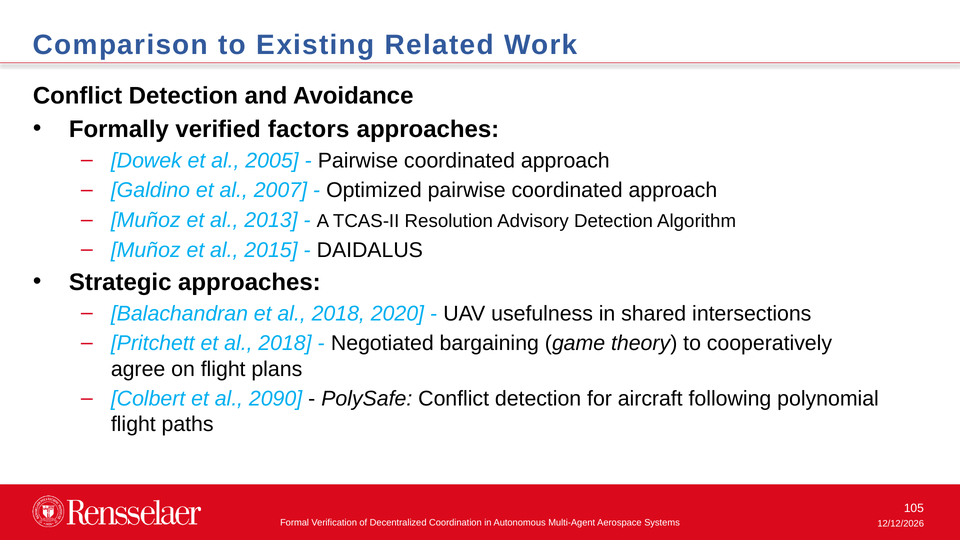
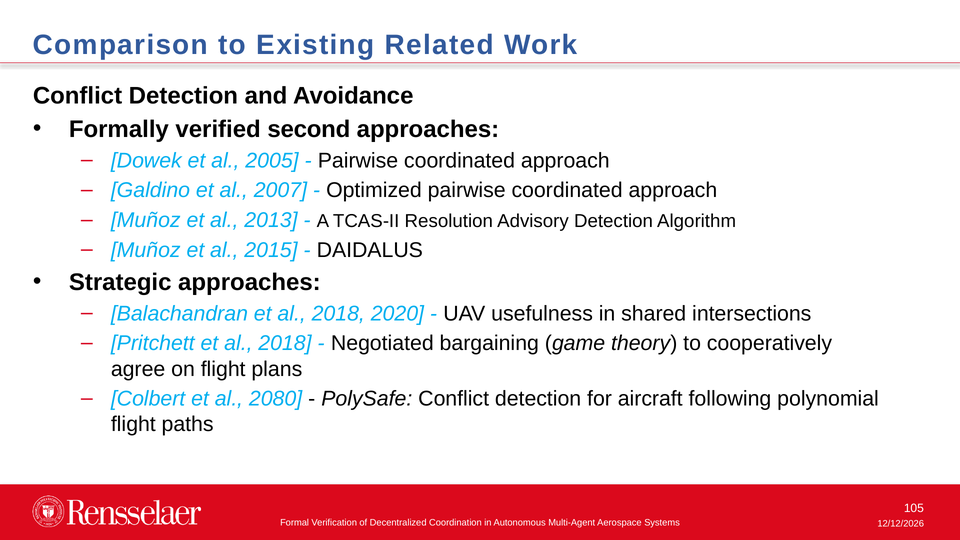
factors: factors -> second (309, 129)
2090: 2090 -> 2080 (276, 399)
